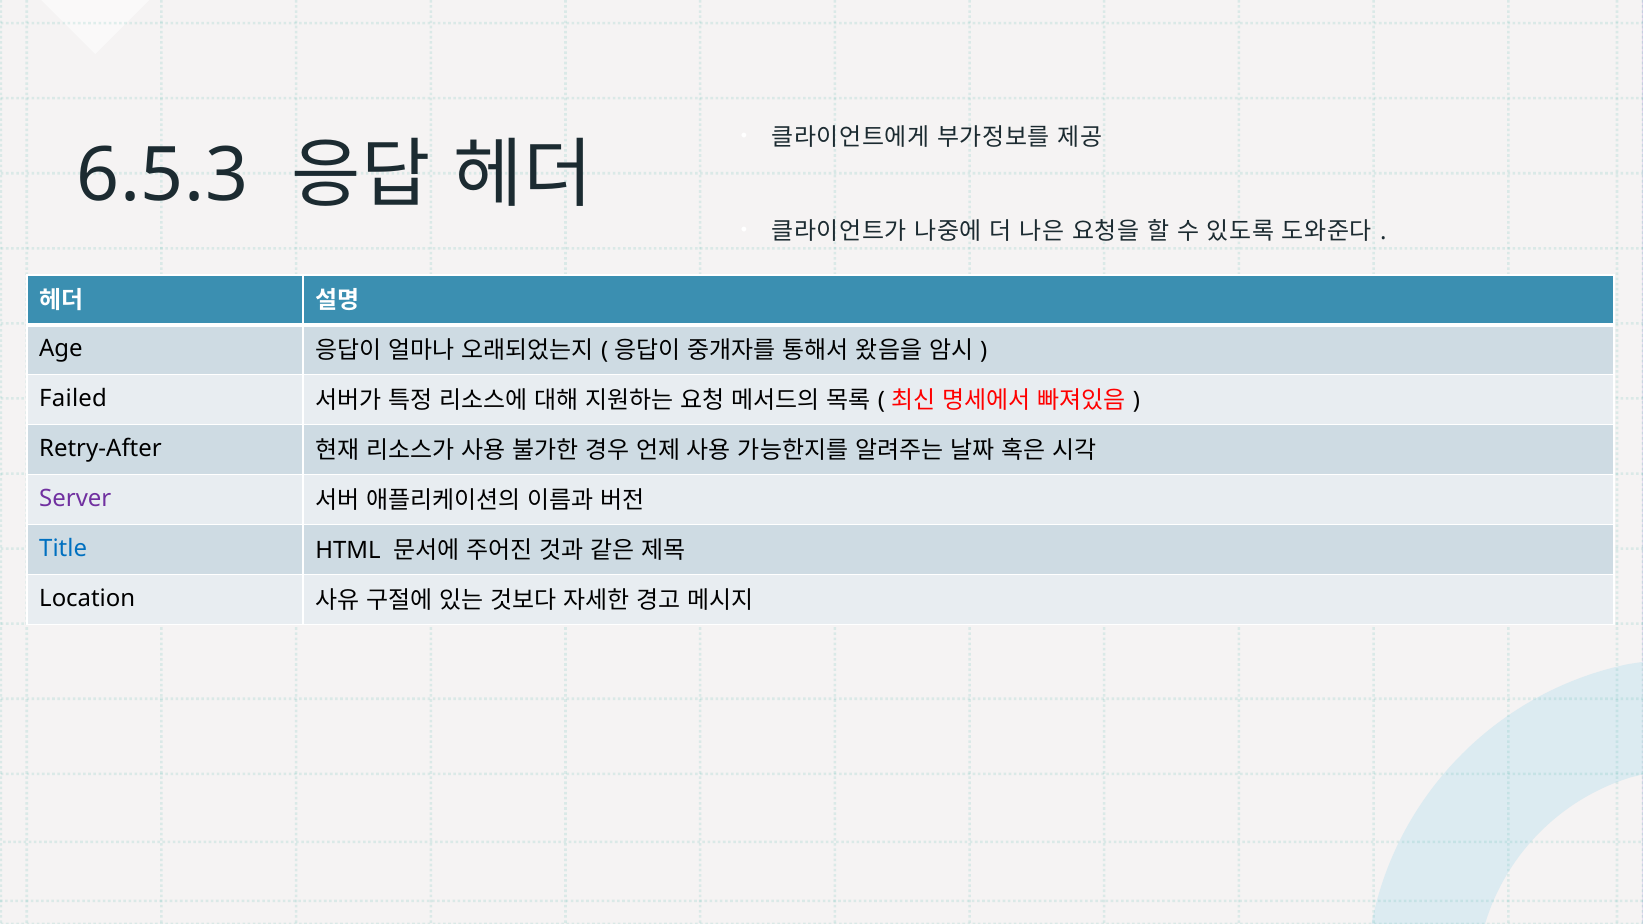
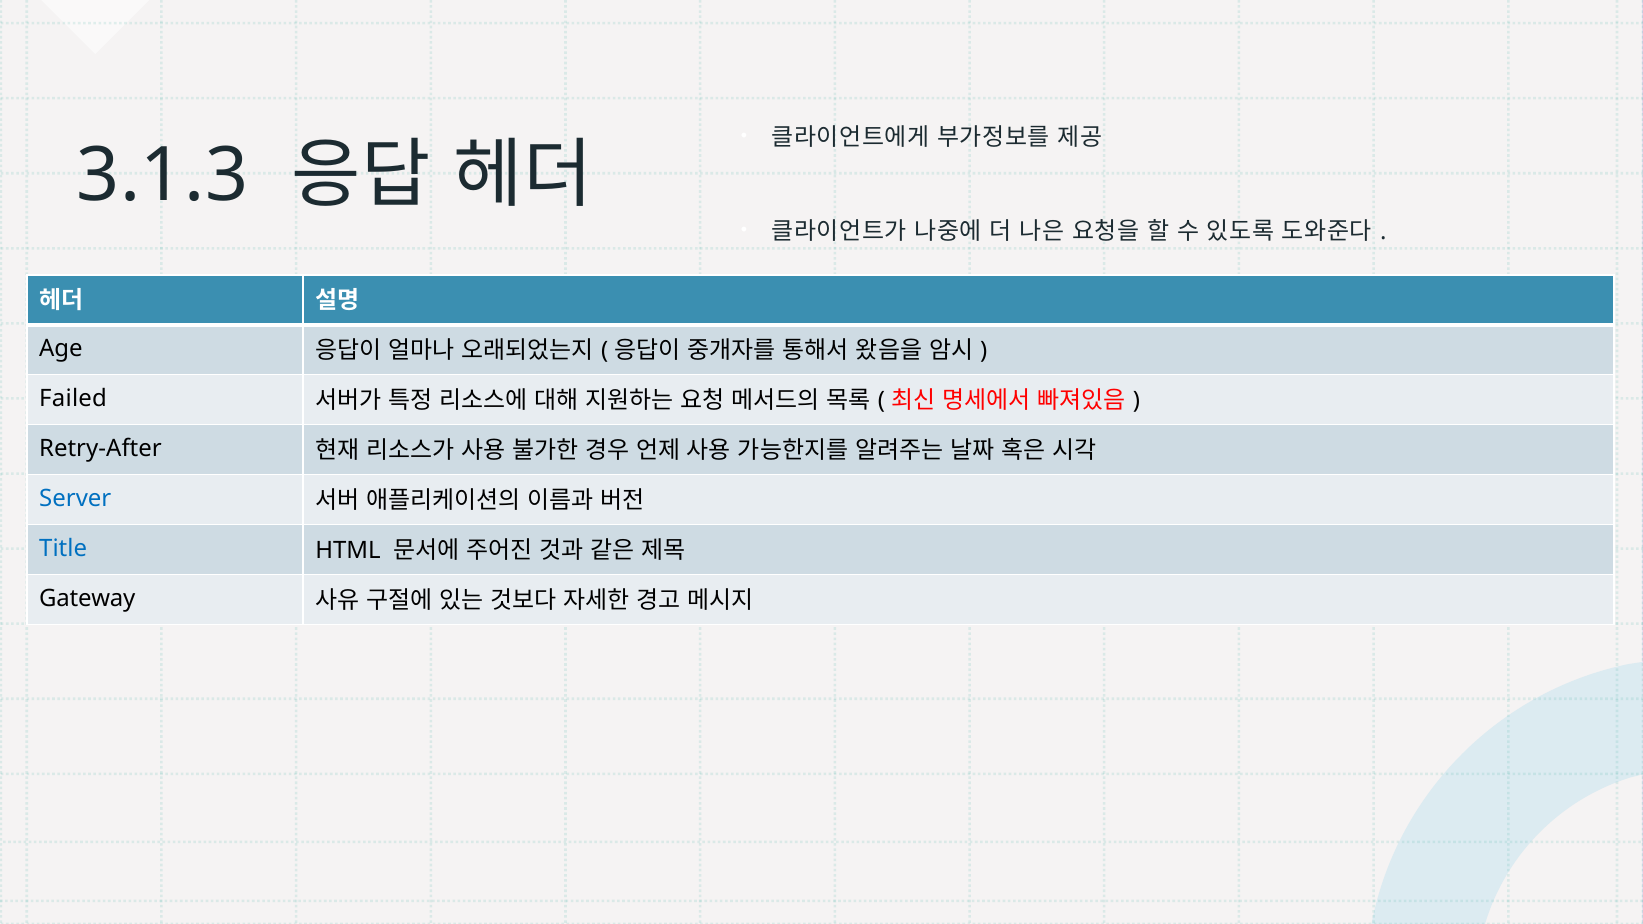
6.5.3: 6.5.3 -> 3.1.3 (162, 176)
Server colour: purple -> blue (75, 499)
Location: Location -> Gateway (87, 599)
